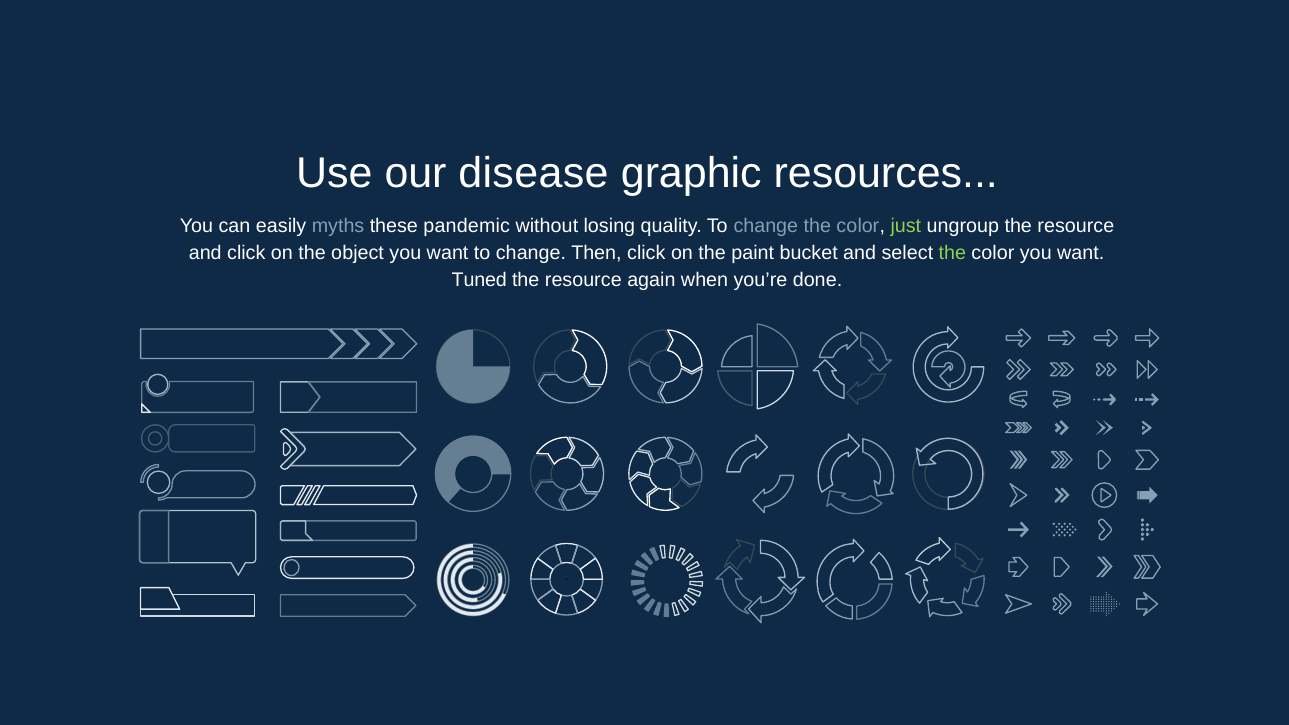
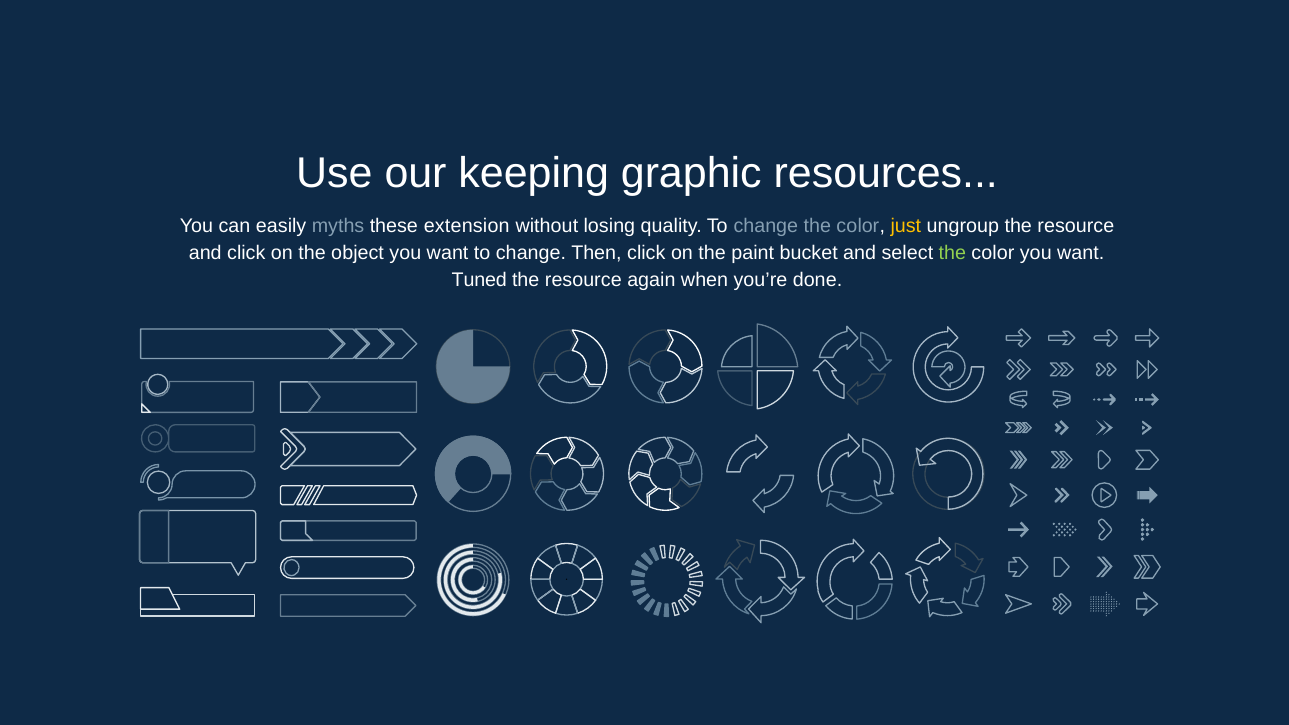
disease: disease -> keeping (534, 173)
pandemic: pandemic -> extension (467, 226)
just colour: light green -> yellow (906, 226)
